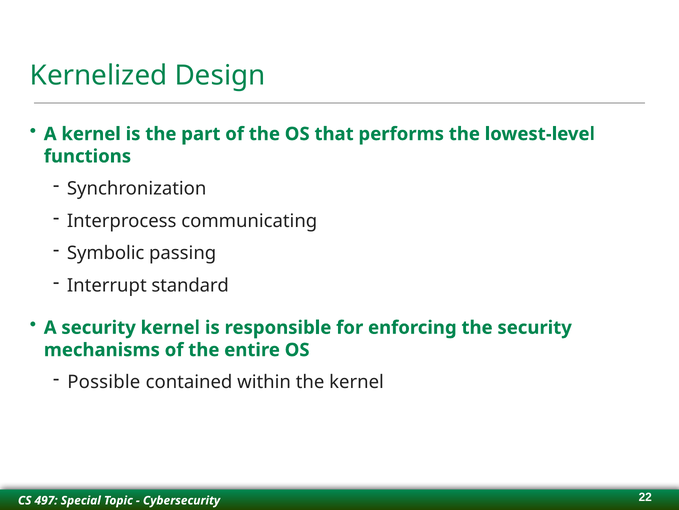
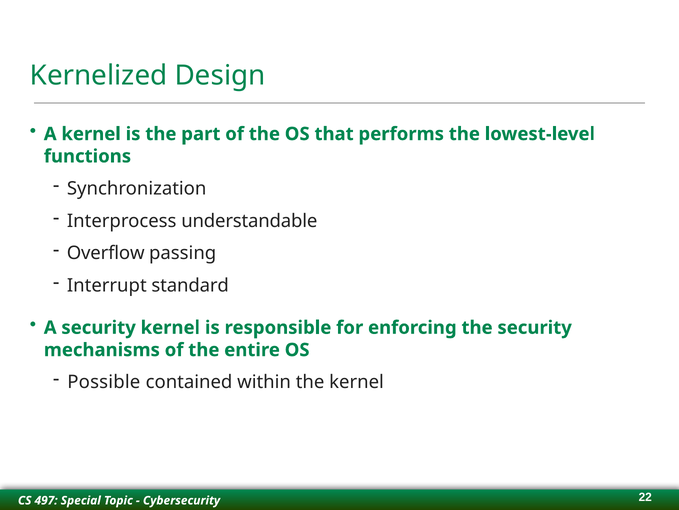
communicating: communicating -> understandable (249, 221)
Symbolic: Symbolic -> Overflow (106, 253)
